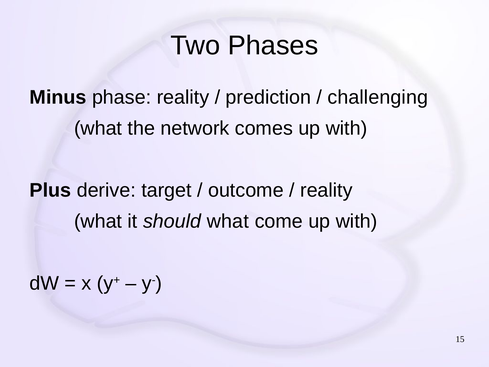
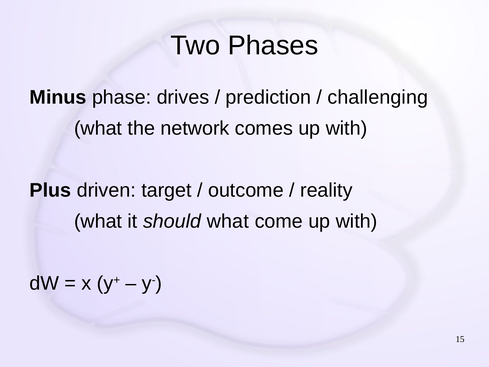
phase reality: reality -> drives (183, 97)
derive: derive -> driven (106, 190)
